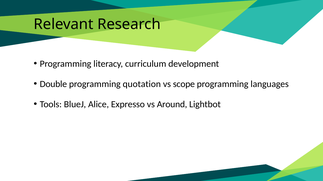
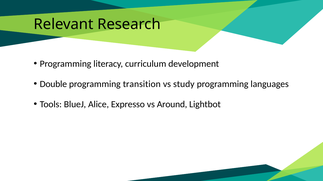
quotation: quotation -> transition (142, 84)
scope: scope -> study (184, 84)
